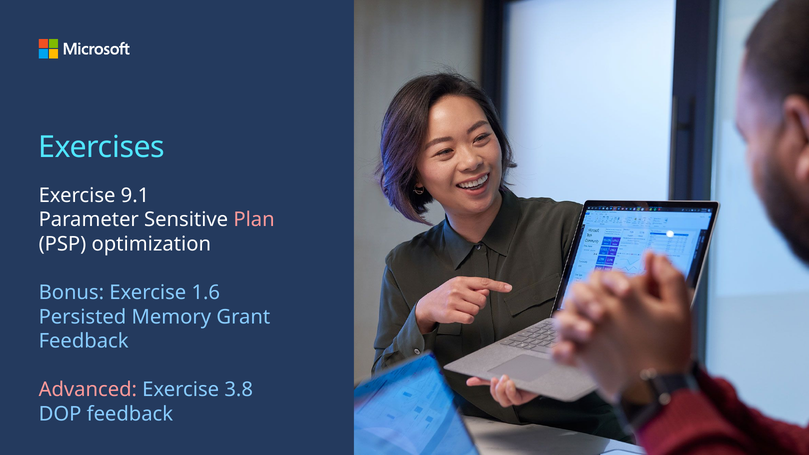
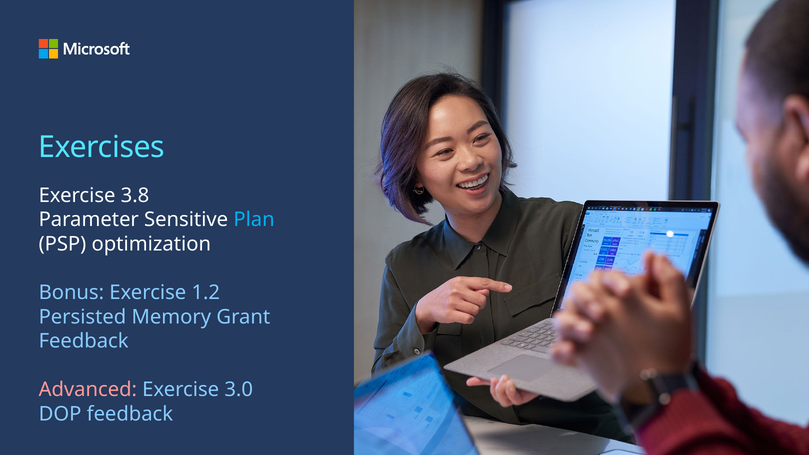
9.1: 9.1 -> 3.8 (135, 196)
Plan colour: pink -> light blue (254, 220)
1.6: 1.6 -> 1.2 (206, 293)
3.8: 3.8 -> 3.0 (239, 390)
